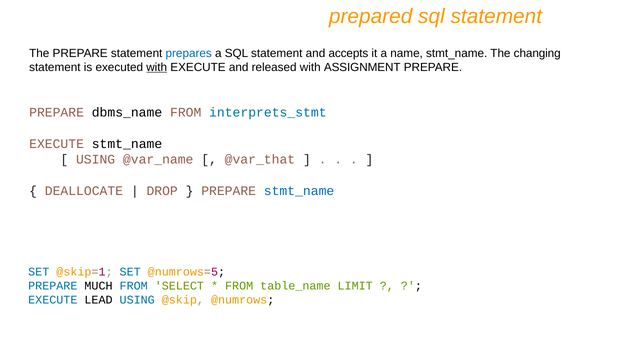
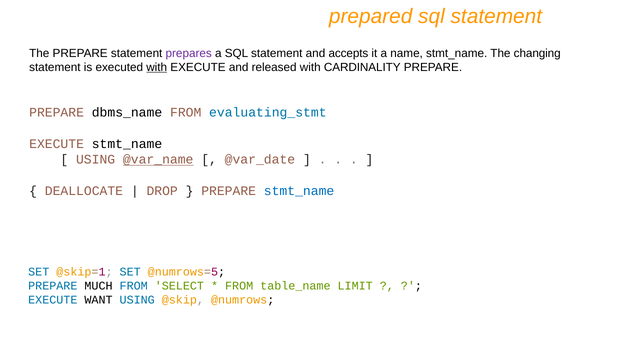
prepares colour: blue -> purple (189, 53)
ASSIGNMENT: ASSIGNMENT -> CARDINALITY (362, 67)
interprets_stmt: interprets_stmt -> evaluating_stmt (268, 112)
@var_name underline: none -> present (158, 159)
@var_that: @var_that -> @var_date (260, 159)
LEAD: LEAD -> WANT (99, 300)
